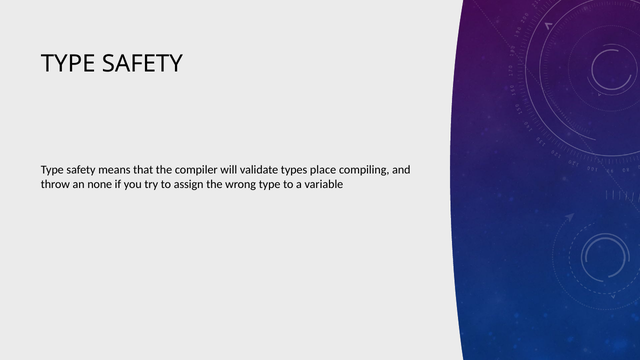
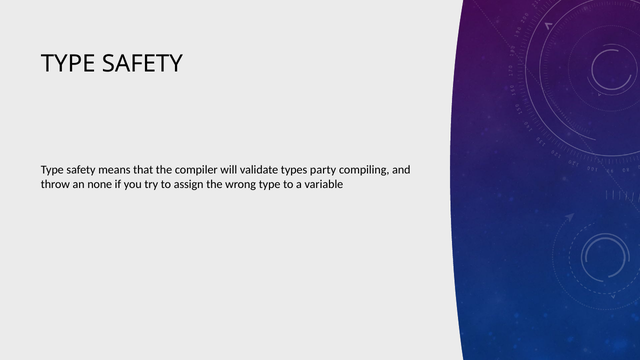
place: place -> party (323, 170)
